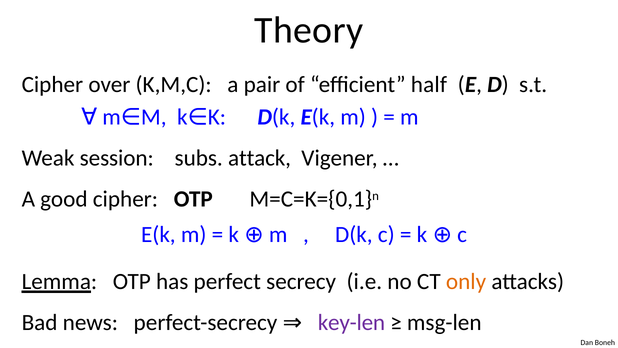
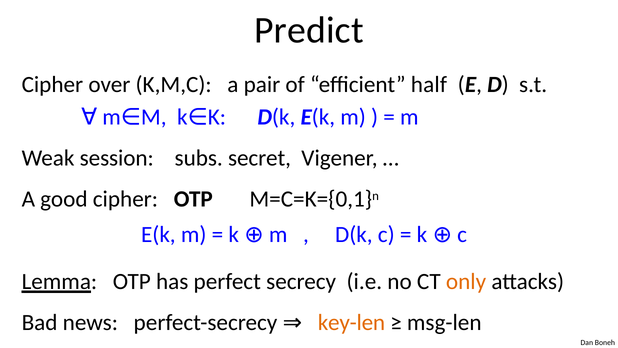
Theory: Theory -> Predict (309, 30)
attack: attack -> secret (260, 158)
key-len colour: purple -> orange (351, 322)
